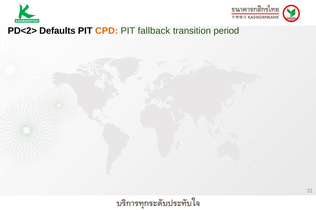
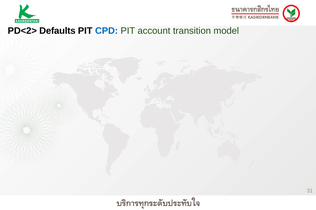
CPD colour: orange -> blue (107, 31)
fallback: fallback -> account (154, 31)
period: period -> model (226, 31)
